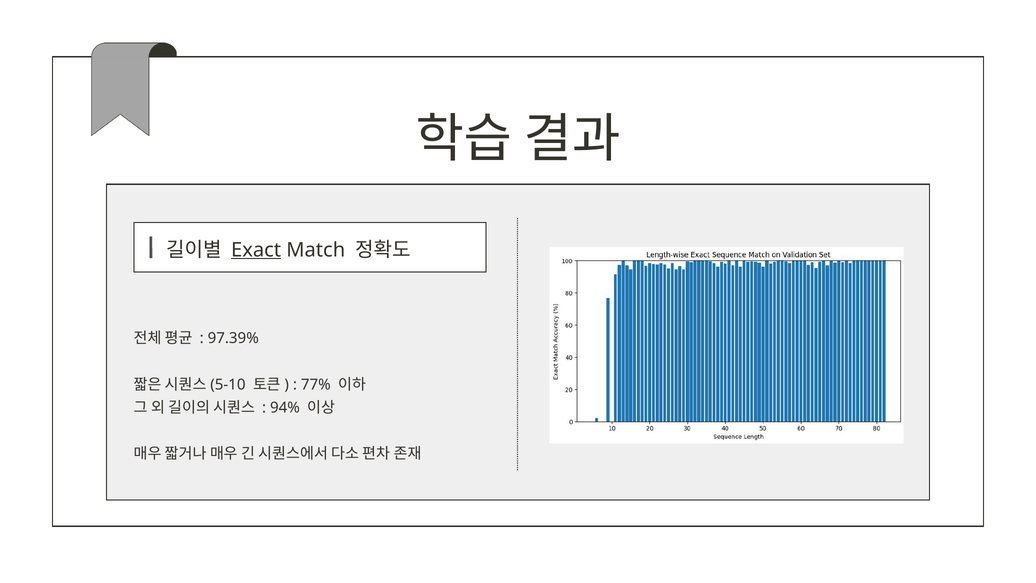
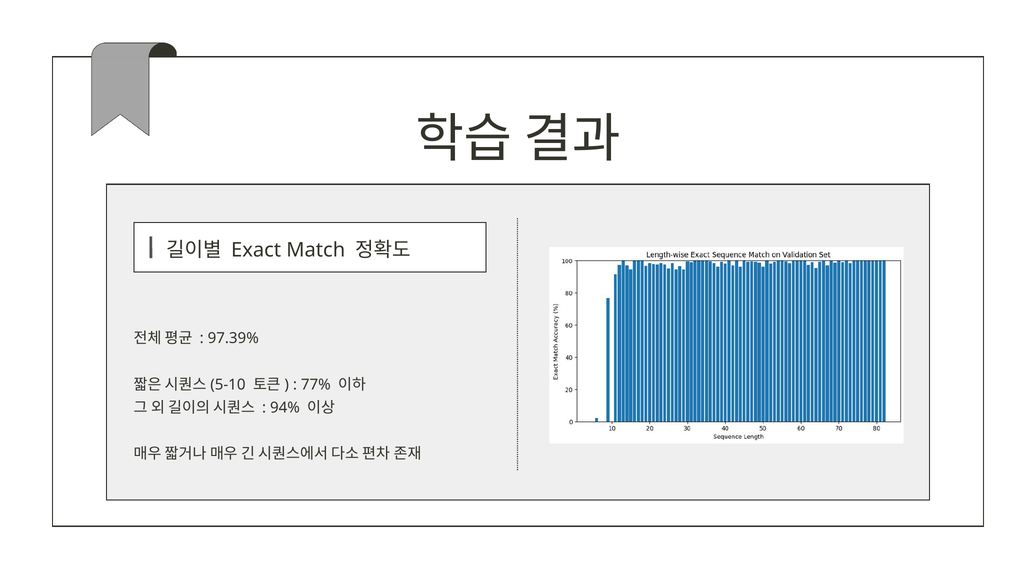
Exact underline: present -> none (256, 250)
